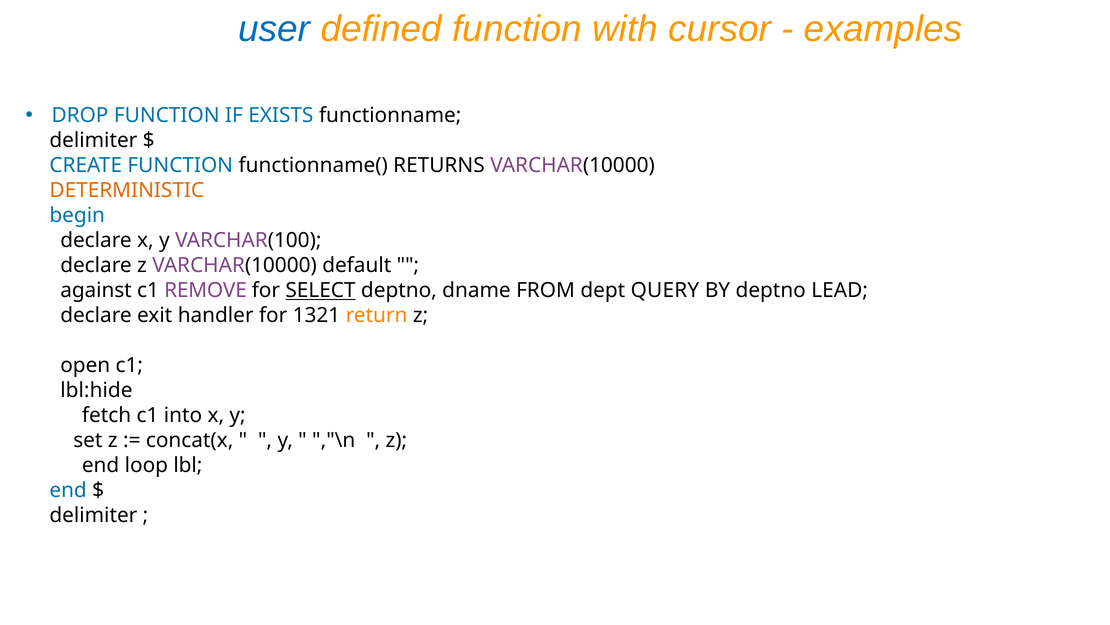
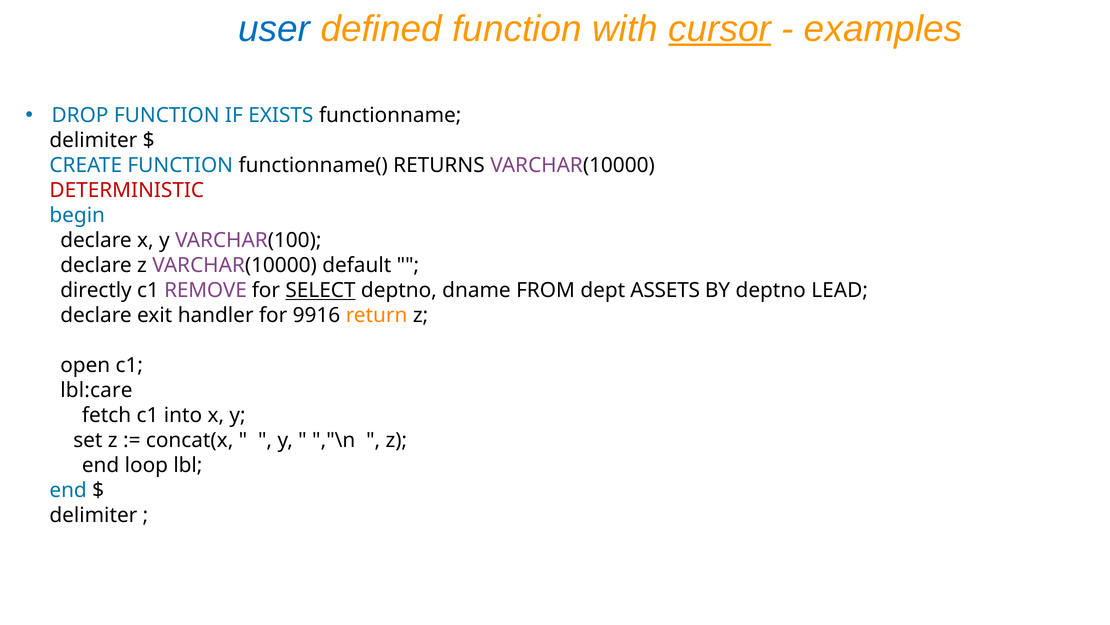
cursor underline: none -> present (720, 29)
DETERMINISTIC colour: orange -> red (127, 190)
against: against -> directly (96, 290)
QUERY: QUERY -> ASSETS (665, 290)
1321: 1321 -> 9916 (316, 315)
lbl:hide: lbl:hide -> lbl:care (96, 390)
